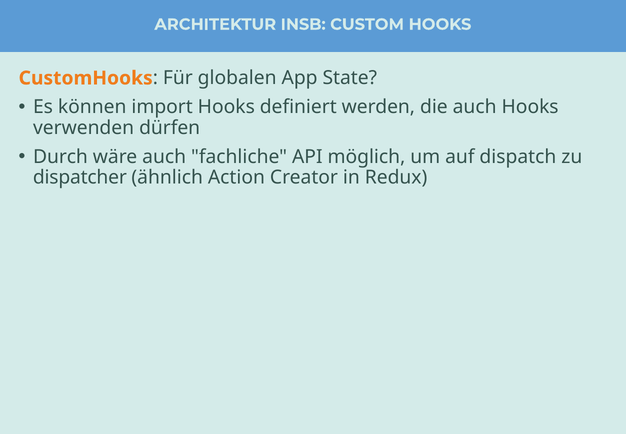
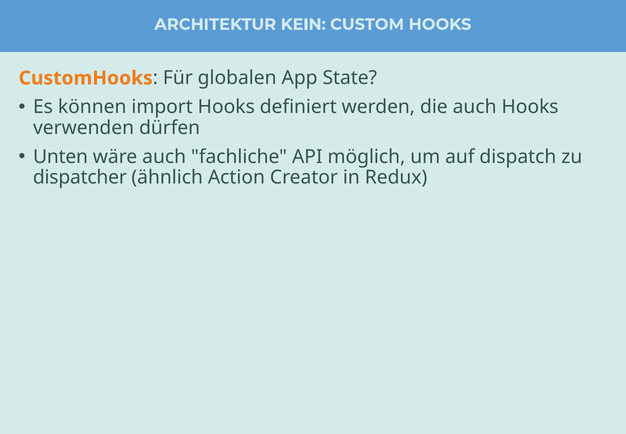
INSB: INSB -> KEIN (303, 24)
Durch: Durch -> Unten (61, 156)
